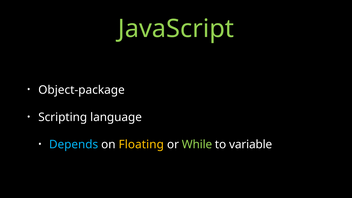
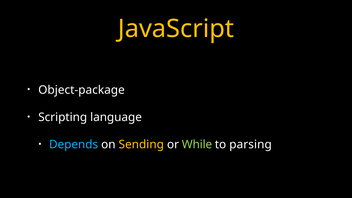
JavaScript colour: light green -> yellow (176, 29)
Floating: Floating -> Sending (141, 144)
variable: variable -> parsing (251, 144)
